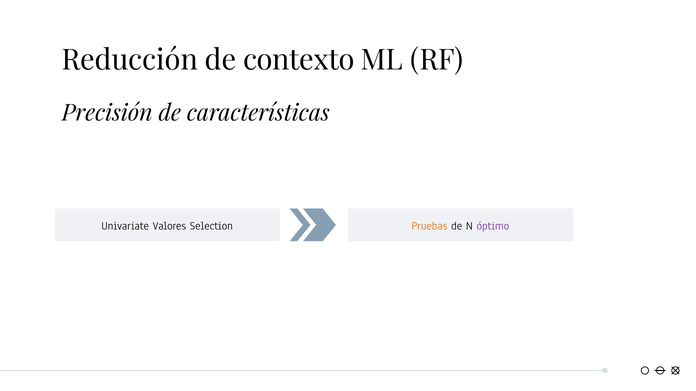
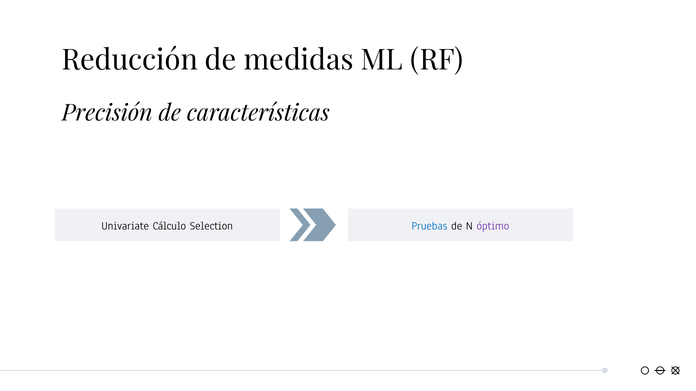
contexto: contexto -> medidas (299, 60)
Valores: Valores -> Cálculo (169, 226)
Pruebas colour: orange -> blue (429, 226)
